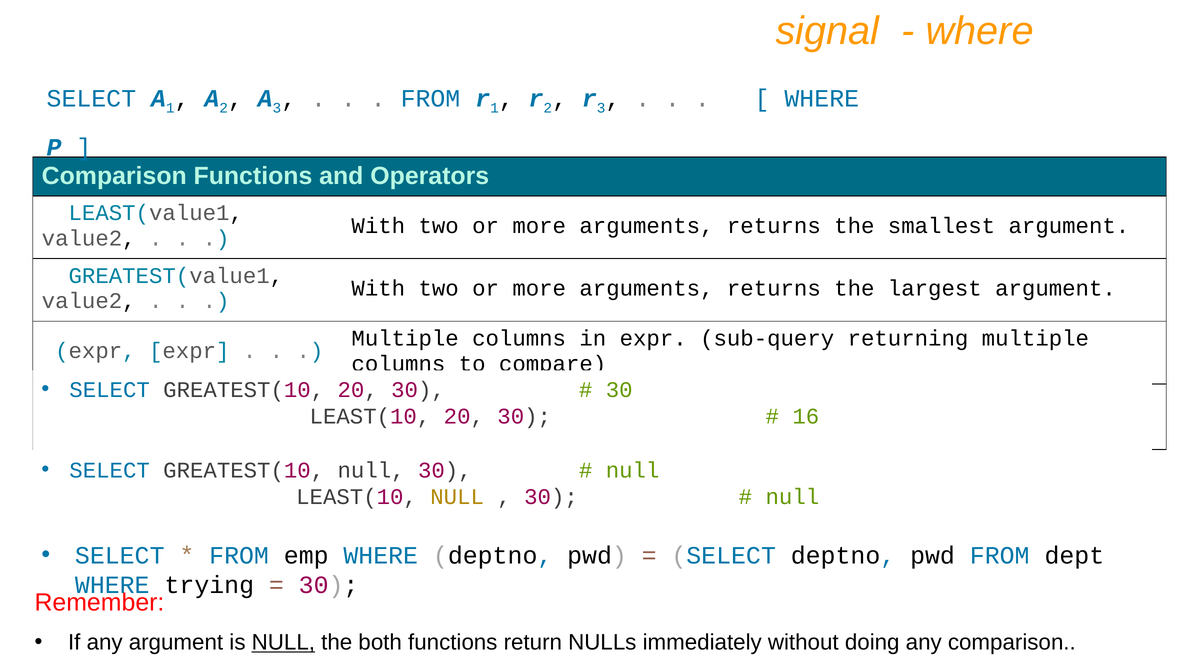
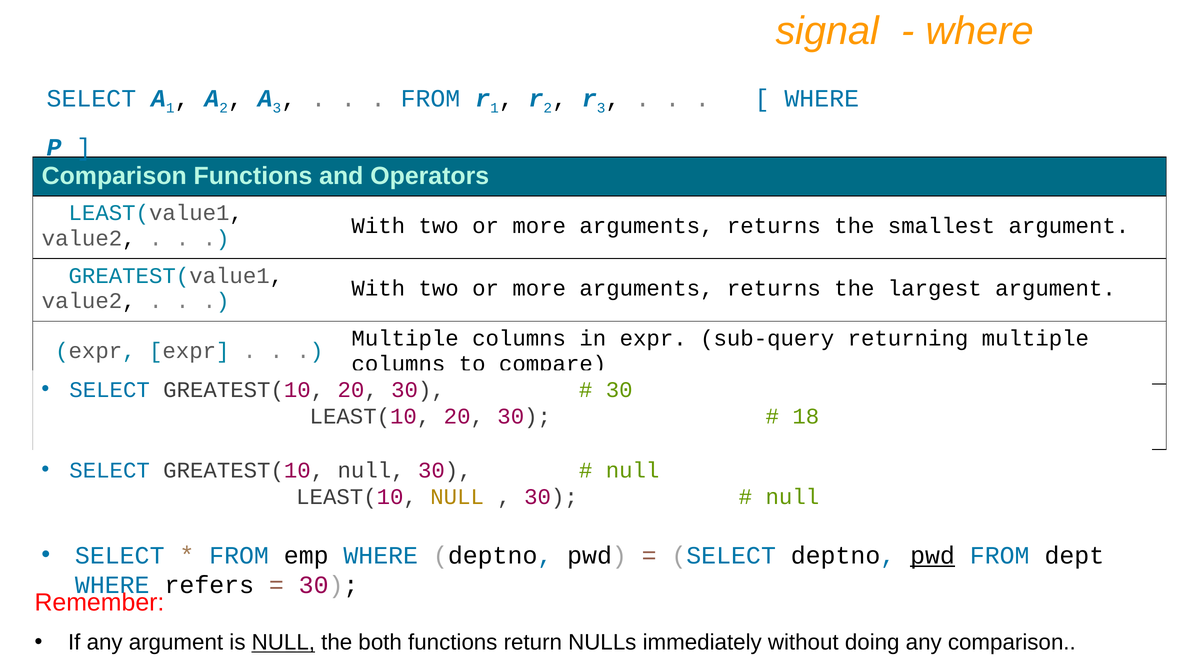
16: 16 -> 18 (806, 416)
pwd underline: none -> present (932, 555)
trying: trying -> refers (209, 585)
